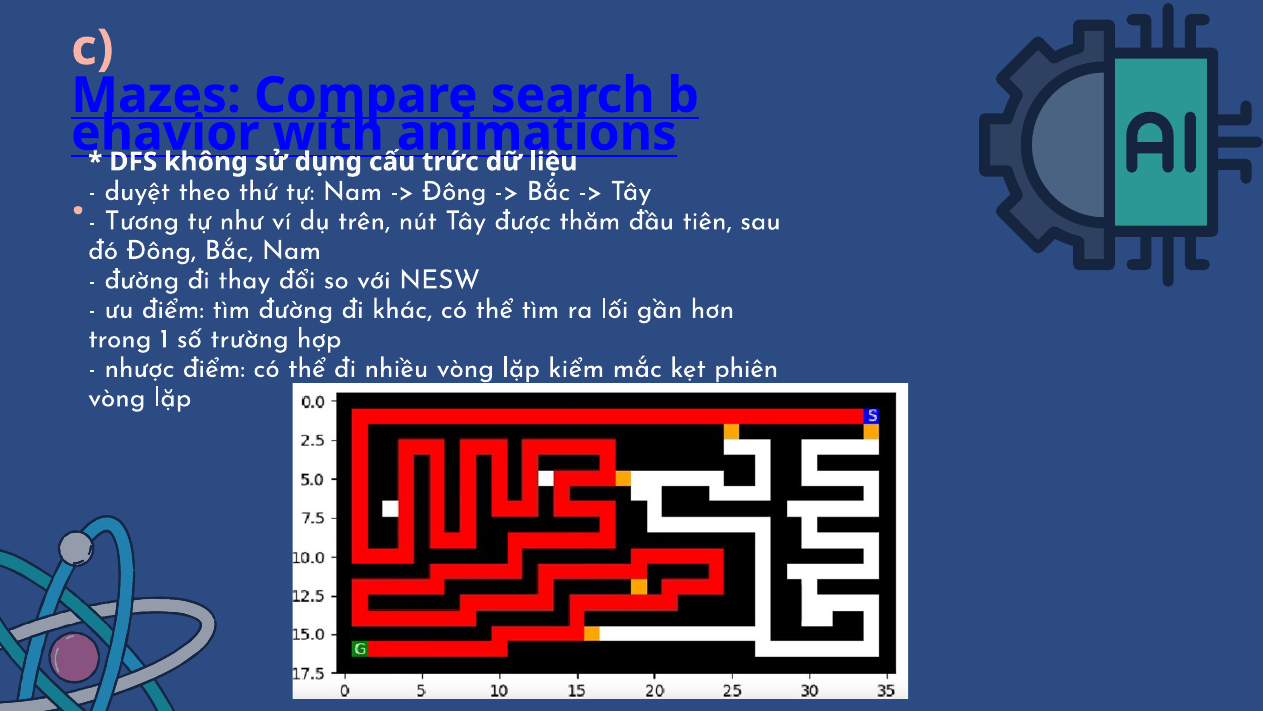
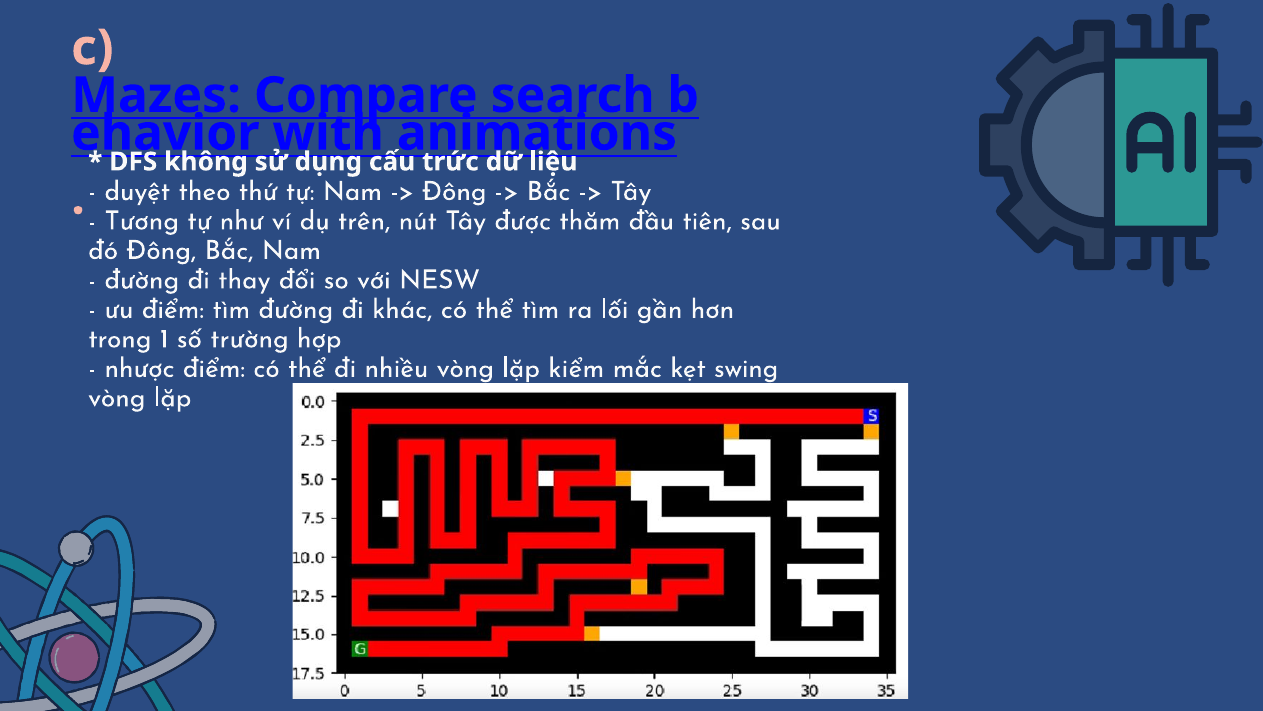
phiên: phiên -> swing (746, 368)
